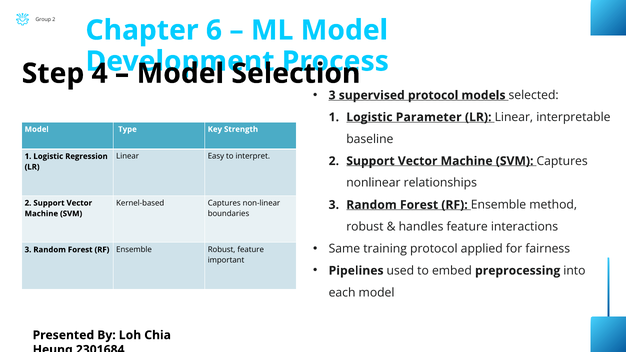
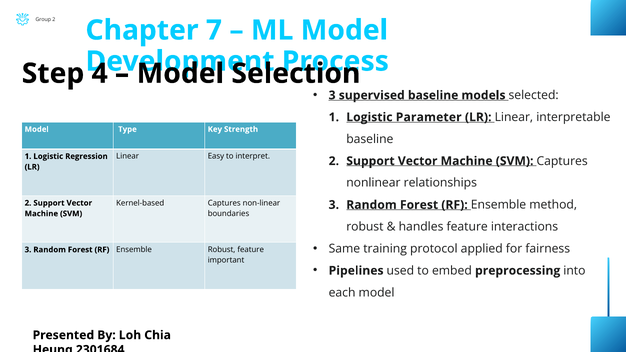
6: 6 -> 7 (214, 30)
supervised protocol: protocol -> baseline (433, 95)
